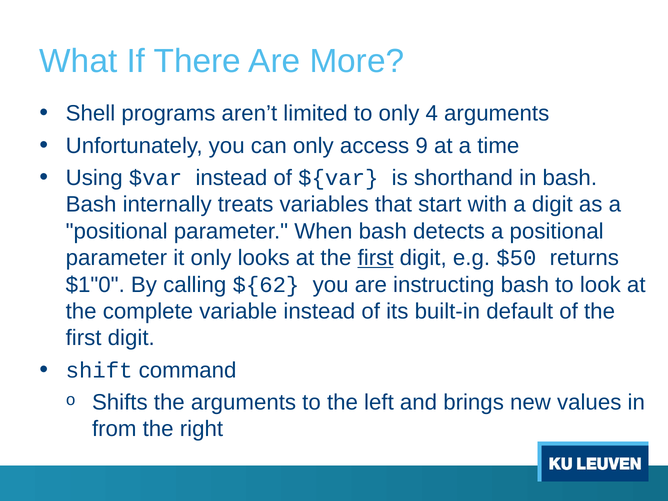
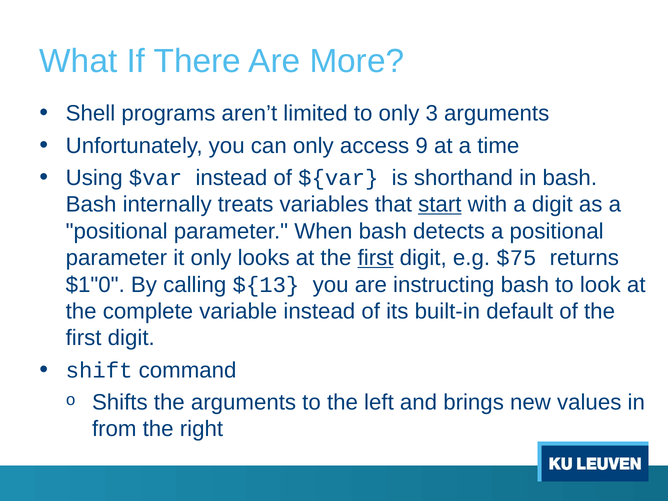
4: 4 -> 3 (432, 114)
start underline: none -> present (440, 204)
$50: $50 -> $75 (516, 258)
${62: ${62 -> ${13 (266, 285)
